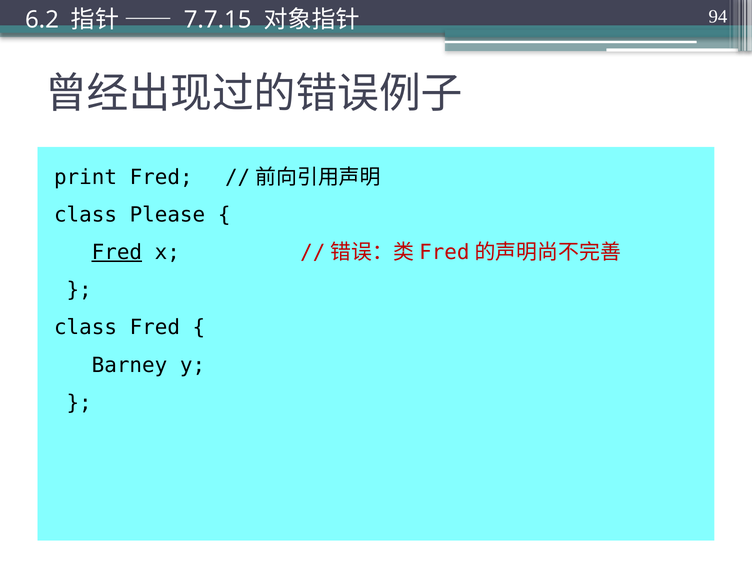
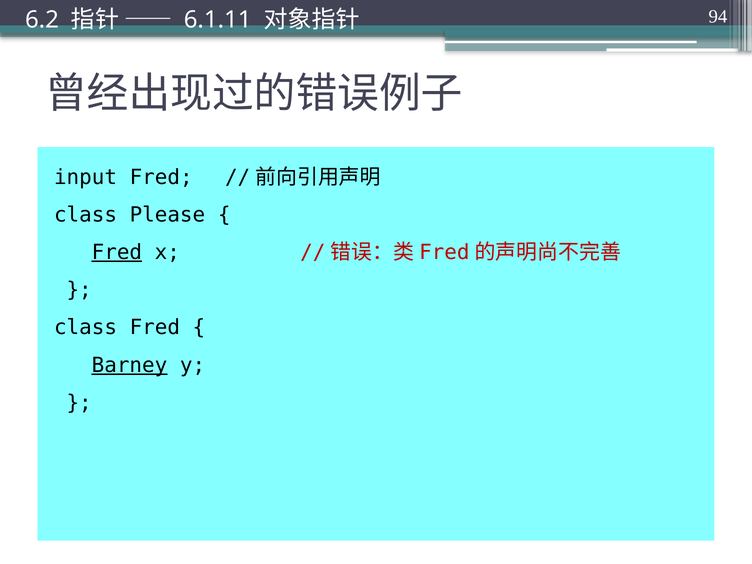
7.7.15: 7.7.15 -> 6.1.11 (218, 20)
print: print -> input (85, 177)
Barney underline: none -> present (129, 365)
